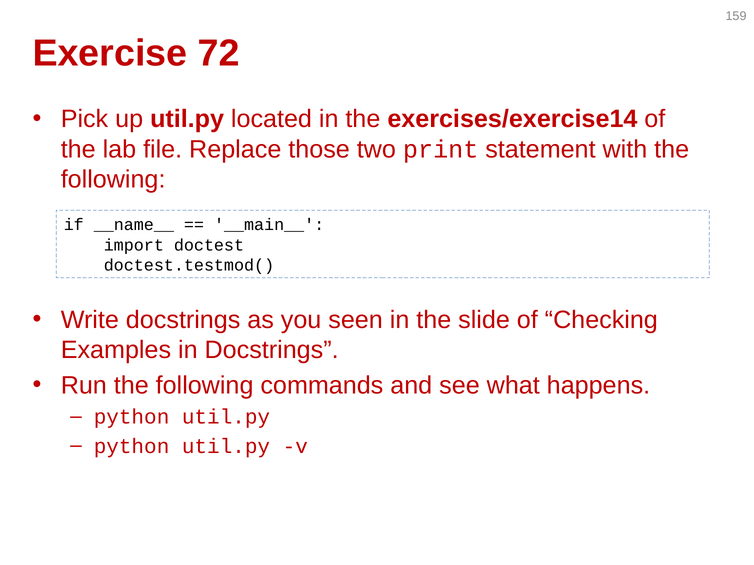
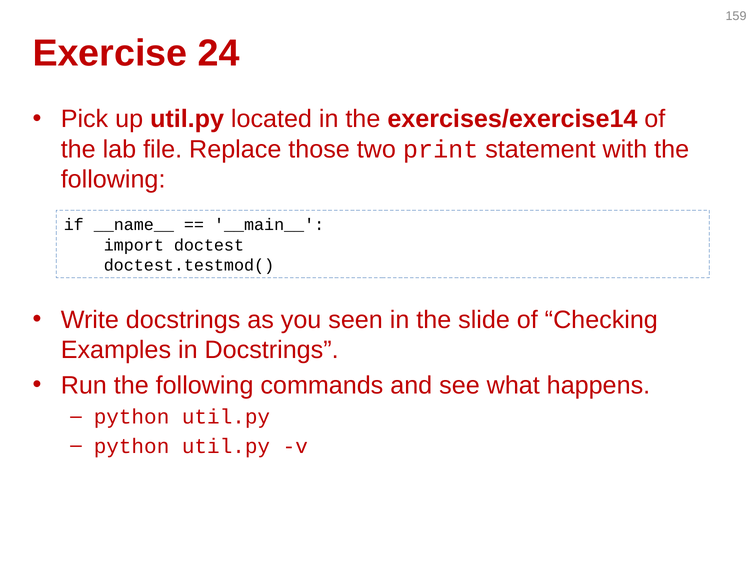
72: 72 -> 24 (219, 53)
